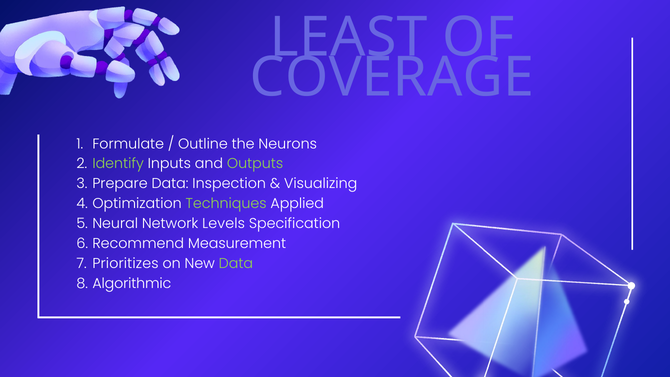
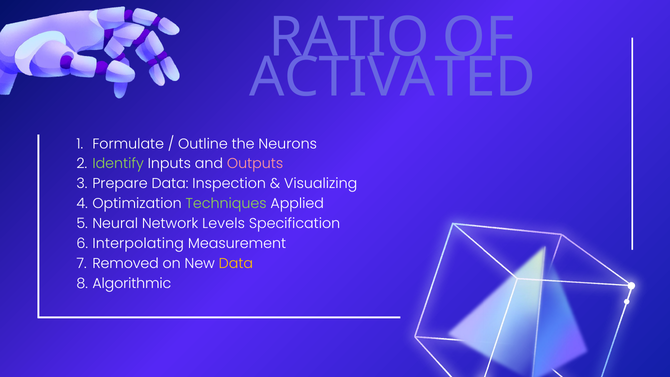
LEAST: LEAST -> RATIO (349, 37)
COVERAGE: COVERAGE -> ACTIVATED (392, 77)
Outputs colour: light green -> pink (255, 164)
Recommend: Recommend -> Interpolating (138, 243)
Prioritizes: Prioritizes -> Removed (126, 263)
Data colour: light green -> yellow (236, 263)
